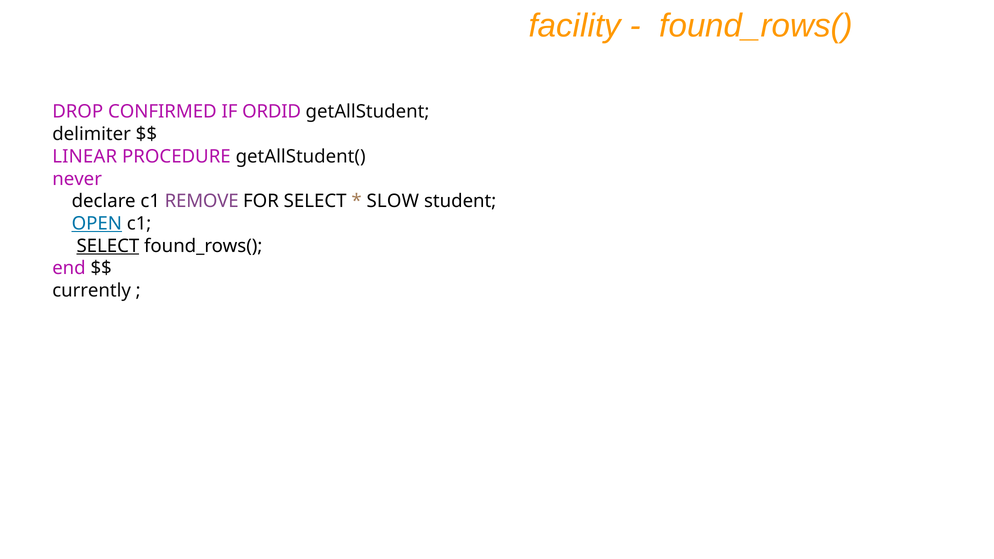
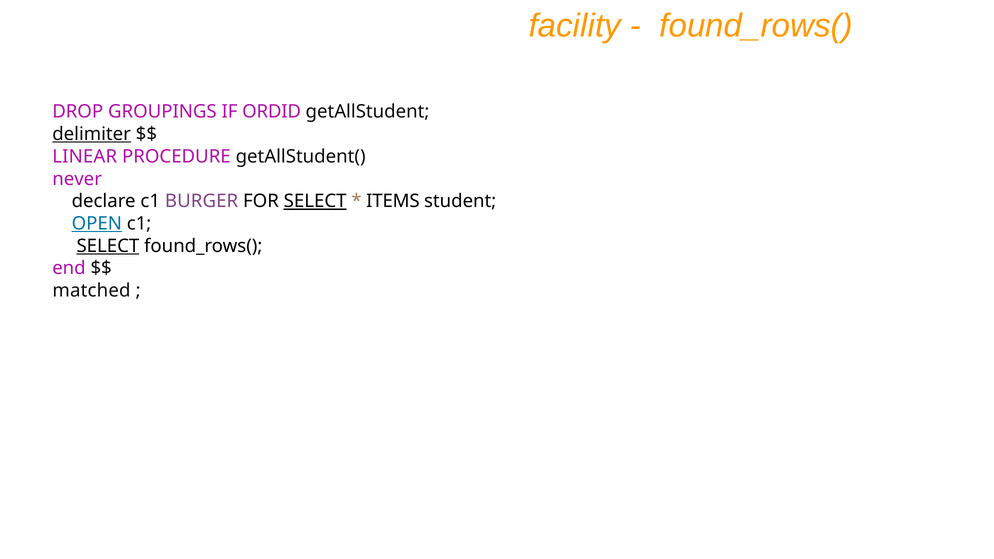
CONFIRMED: CONFIRMED -> GROUPINGS (162, 112)
delimiter underline: none -> present (92, 134)
REMOVE: REMOVE -> BURGER (202, 201)
SELECT underline: none -> present (315, 201)
SLOW: SLOW -> ITEMS (393, 201)
currently: currently -> matched (91, 291)
